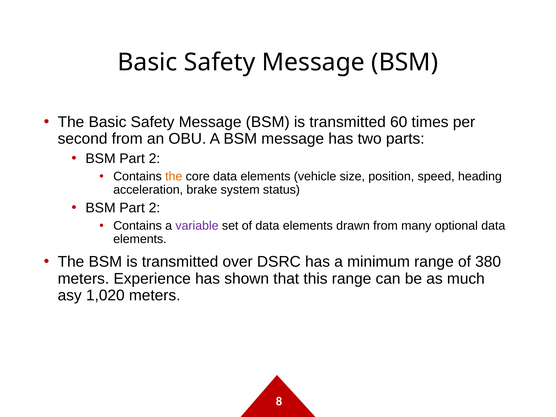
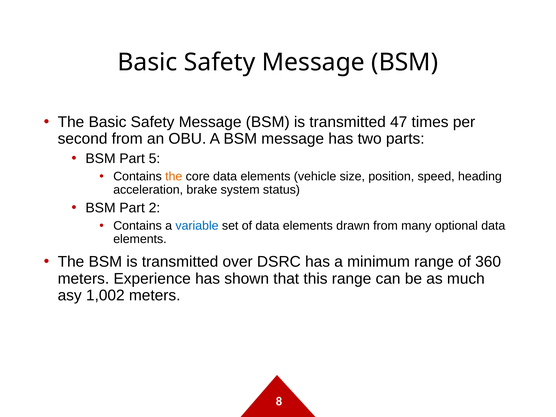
60: 60 -> 47 (399, 122)
2: 2 -> 5 (154, 158)
variable colour: purple -> blue (197, 226)
380: 380 -> 360 (488, 262)
1,020: 1,020 -> 1,002 (105, 295)
